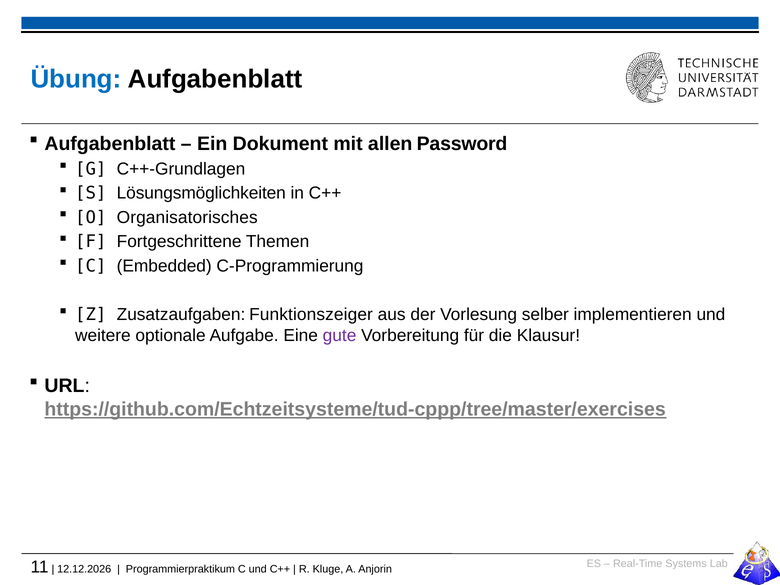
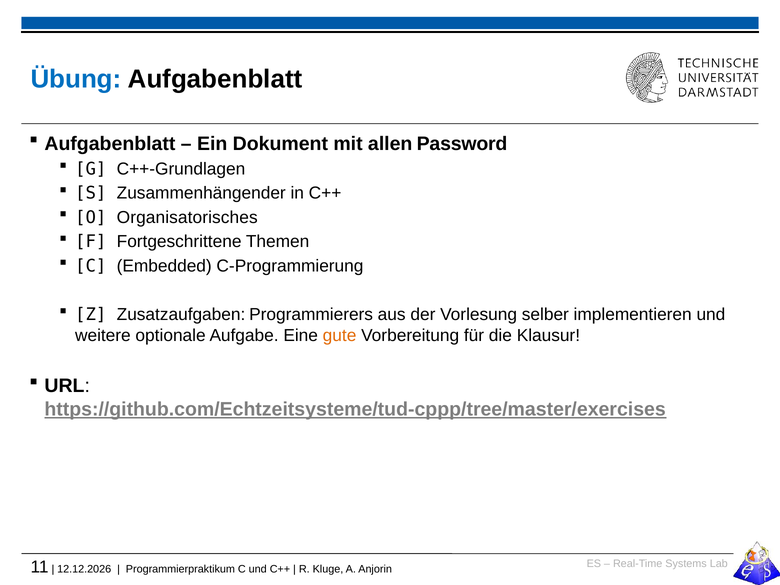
Lösungsmöglichkeiten: Lösungsmöglichkeiten -> Zusammenhängender (201, 193)
Funktionszeiger: Funktionszeiger -> Programmierers (311, 315)
gute colour: purple -> orange (340, 335)
